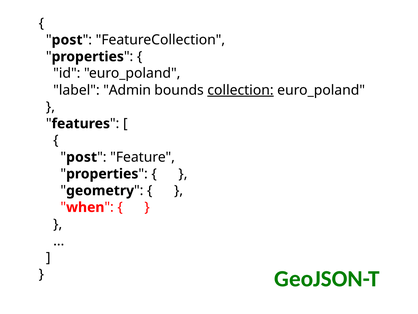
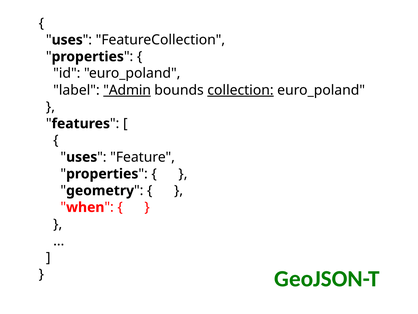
post: post -> uses (67, 40)
Admin underline: none -> present (127, 90)
post: post -> uses (82, 157)
